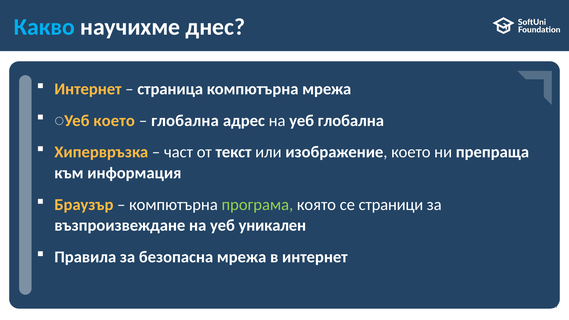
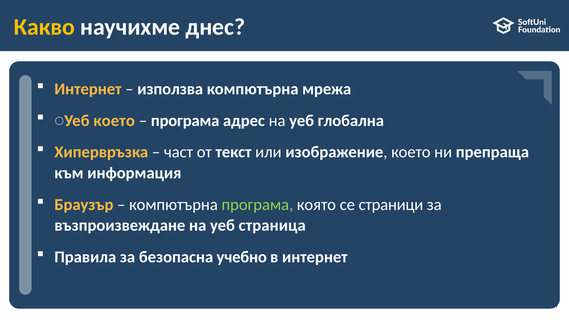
Какво colour: light blue -> yellow (44, 27)
страница: страница -> използва (170, 89)
глобална: глобална -> програма (185, 121)
уникален: уникален -> страница (272, 226)
безопасна мрежа: мрежа -> учебно (242, 257)
